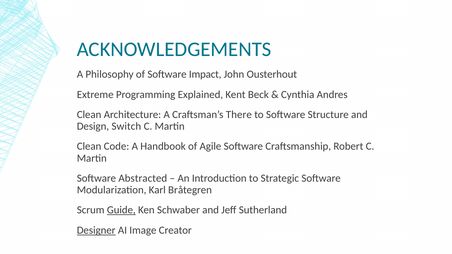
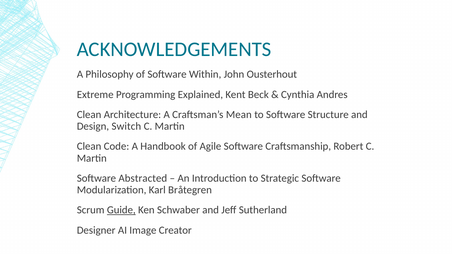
Impact: Impact -> Within (205, 74)
There: There -> Mean (239, 115)
Designer underline: present -> none (96, 230)
